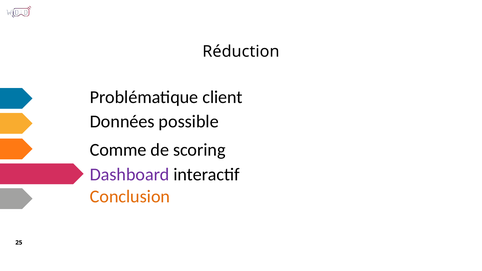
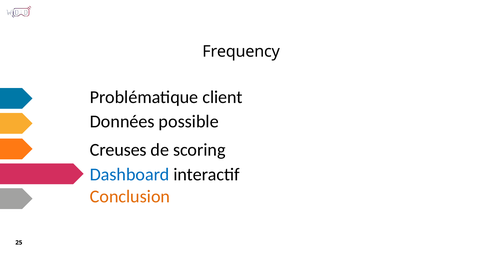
Réduction: Réduction -> Frequency (241, 52)
Comme: Comme -> Creuses (118, 150)
Dashboard colour: purple -> blue (130, 175)
